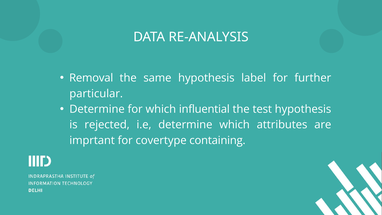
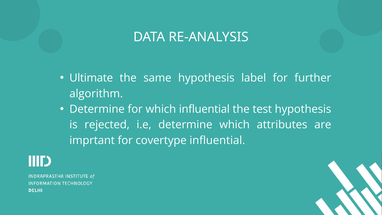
Removal: Removal -> Ultimate (91, 78)
particular: particular -> algorithm (96, 94)
covertype containing: containing -> influential (217, 140)
